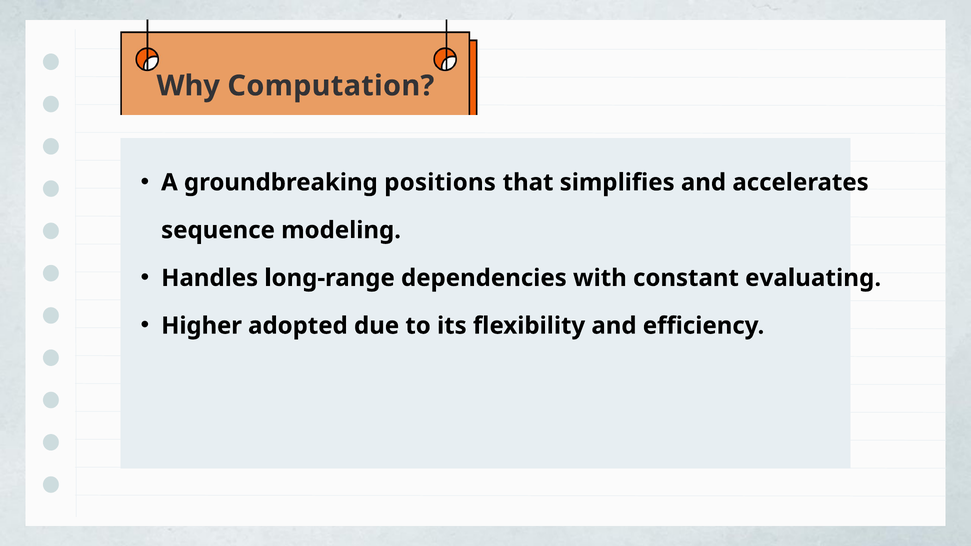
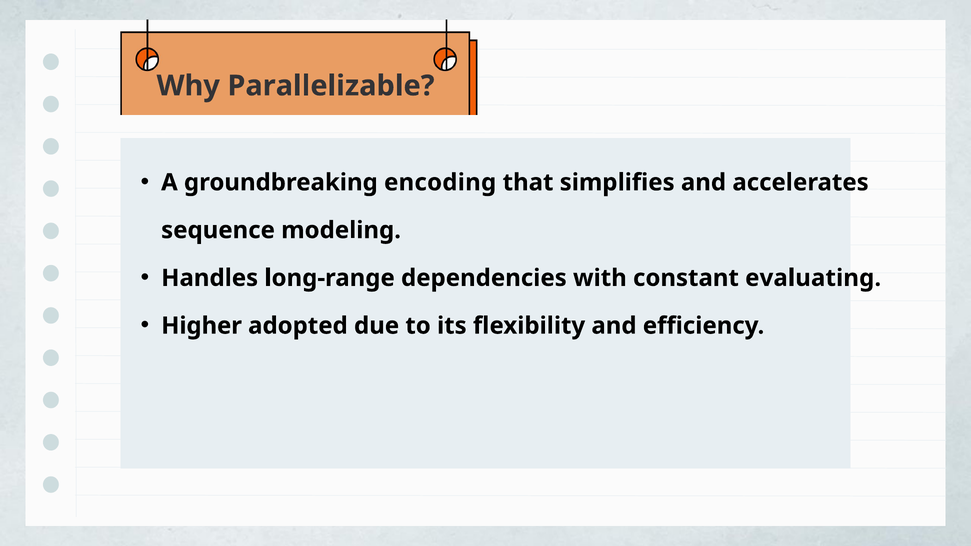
Computation: Computation -> Parallelizable (331, 86)
positions: positions -> encoding (440, 183)
